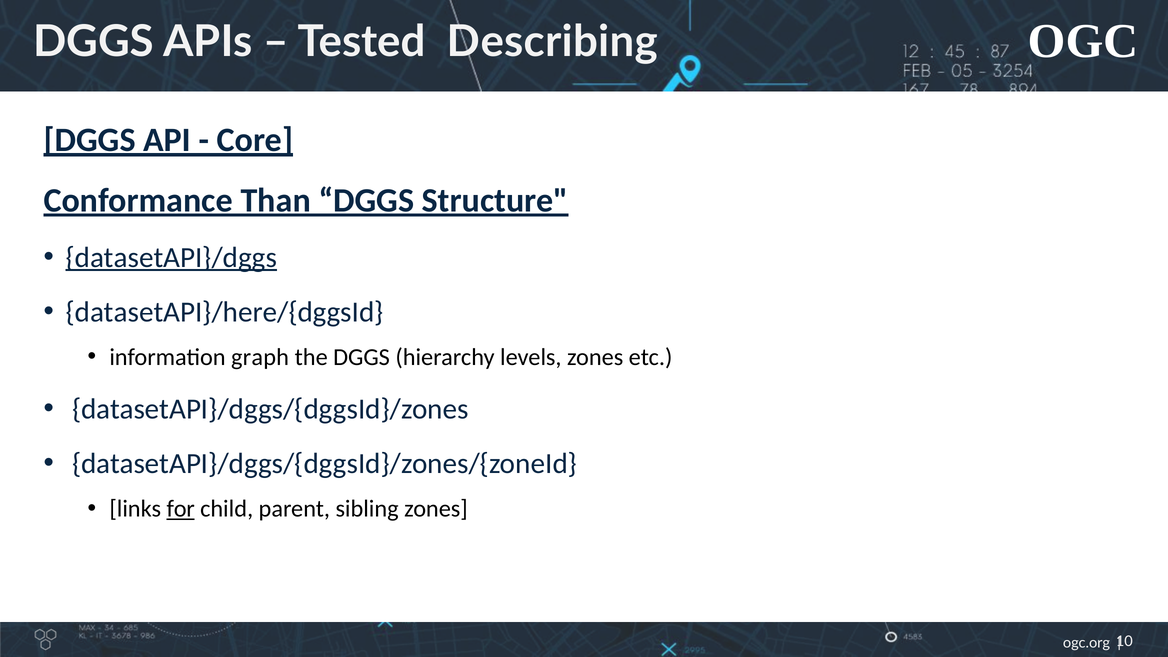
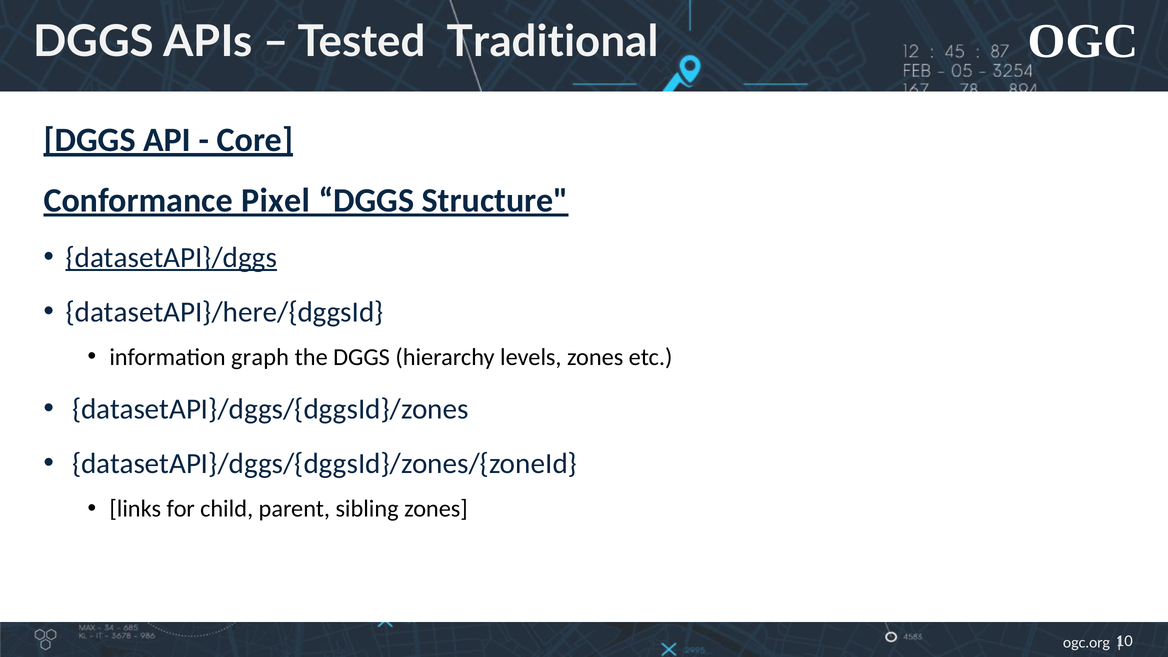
Describing: Describing -> Traditional (553, 42)
Than: Than -> Pixel (276, 200)
for underline: present -> none (181, 509)
